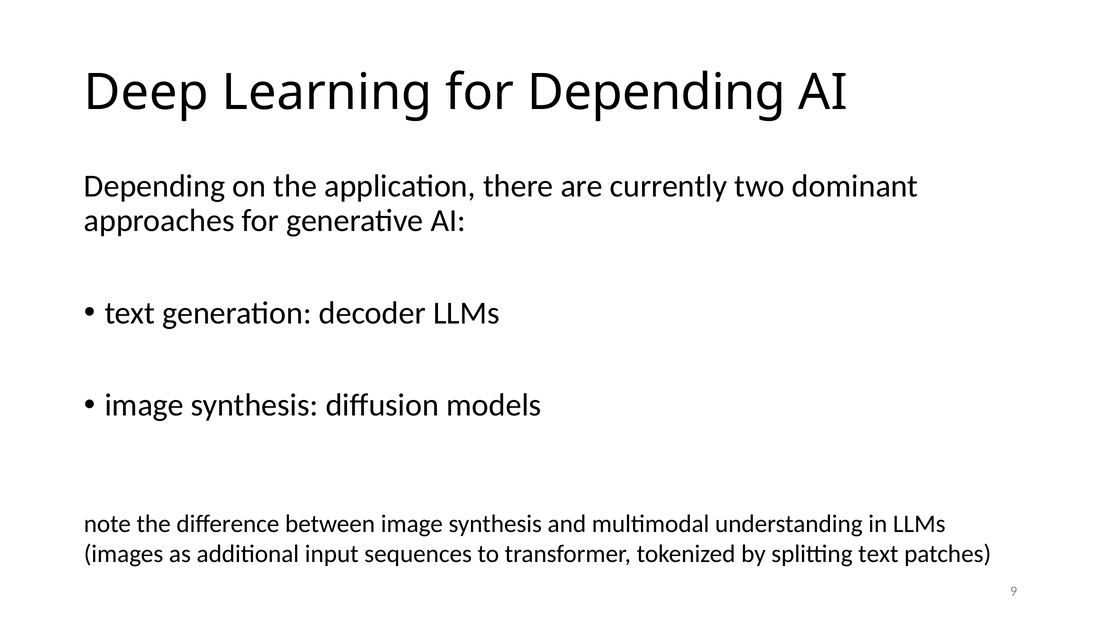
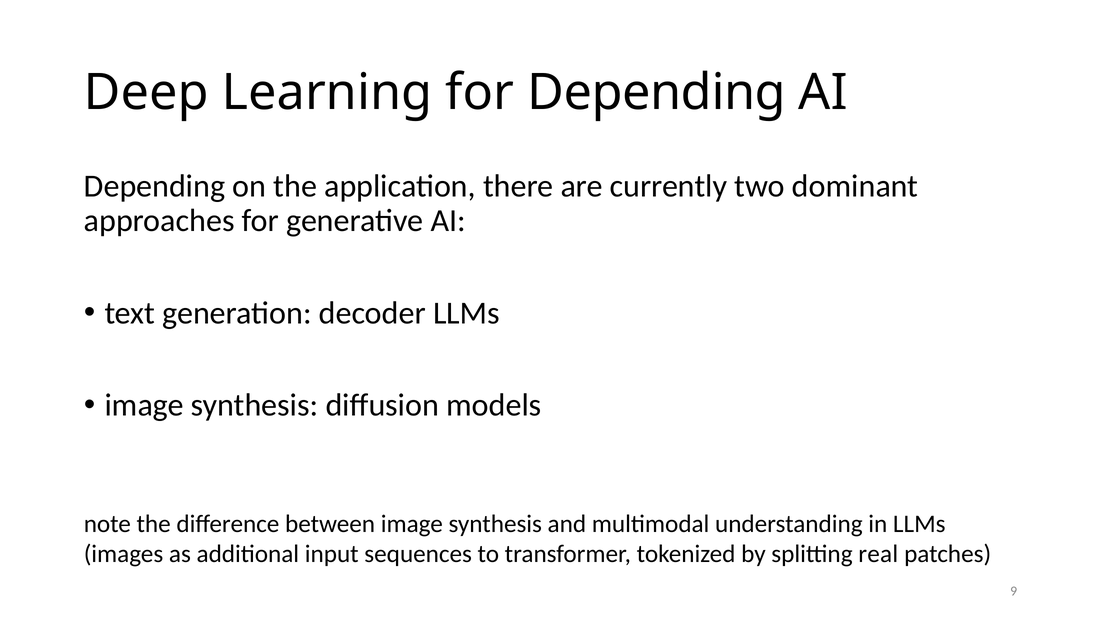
splitting text: text -> real (878, 554)
